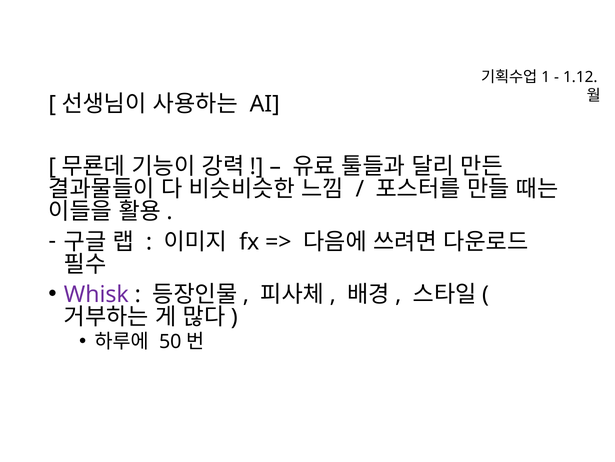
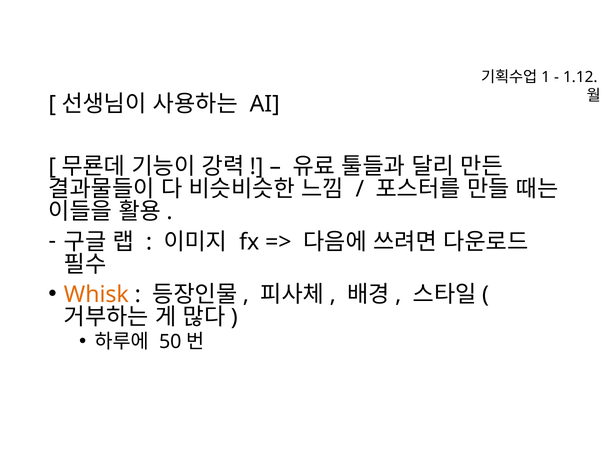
Whisk colour: purple -> orange (96, 294)
